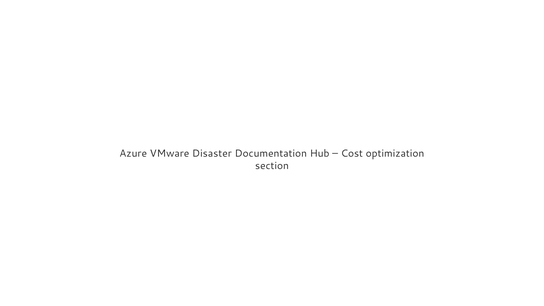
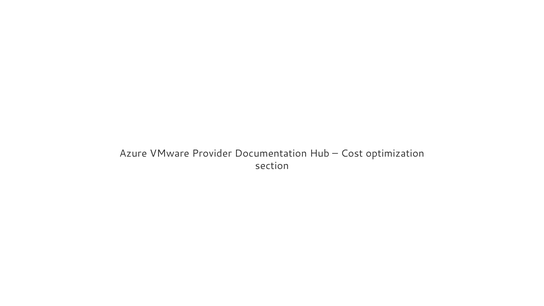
Disaster: Disaster -> Provider (212, 154)
